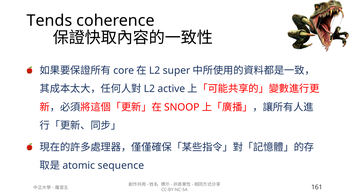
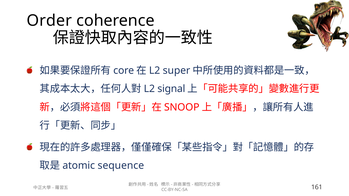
Tends: Tends -> Order (49, 21)
active: active -> signal (171, 89)
